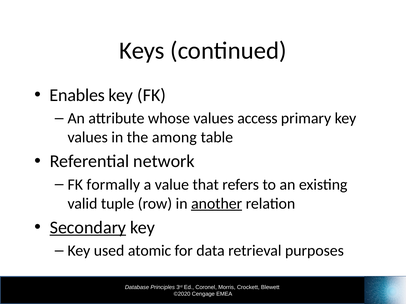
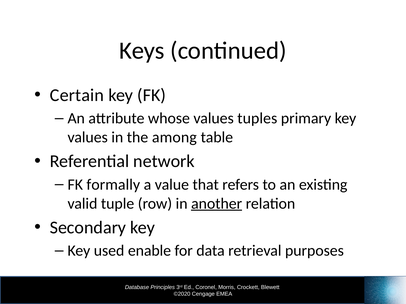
Enables: Enables -> Certain (77, 95)
access: access -> tuples (257, 119)
Secondary underline: present -> none (88, 228)
atomic: atomic -> enable (149, 251)
